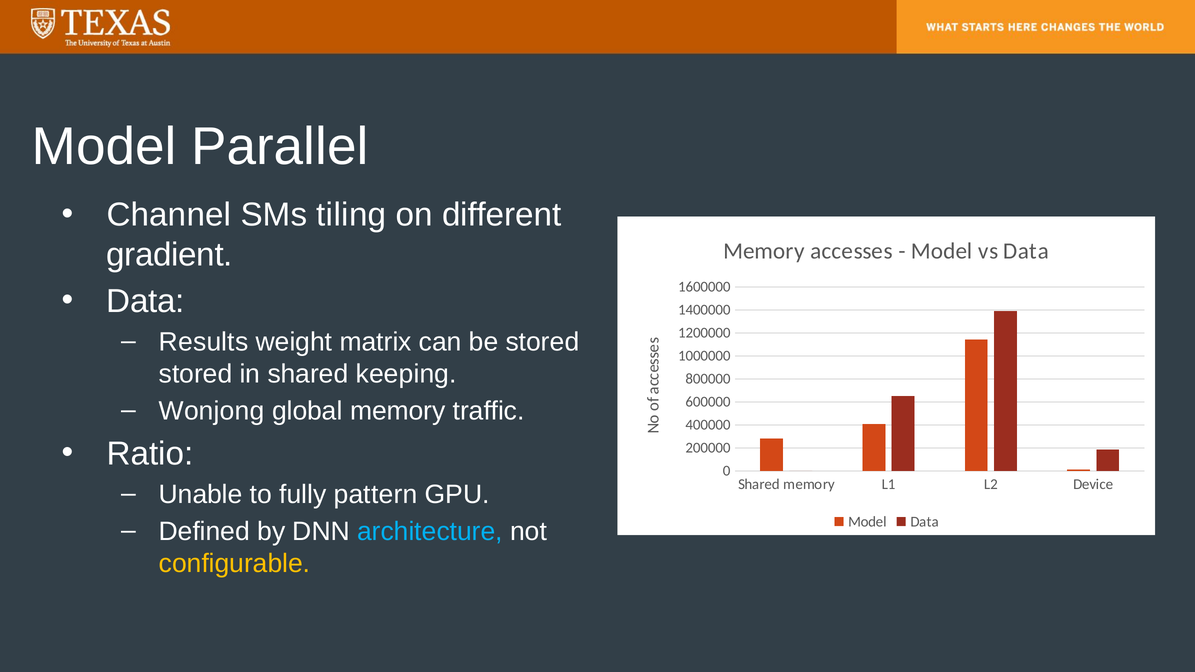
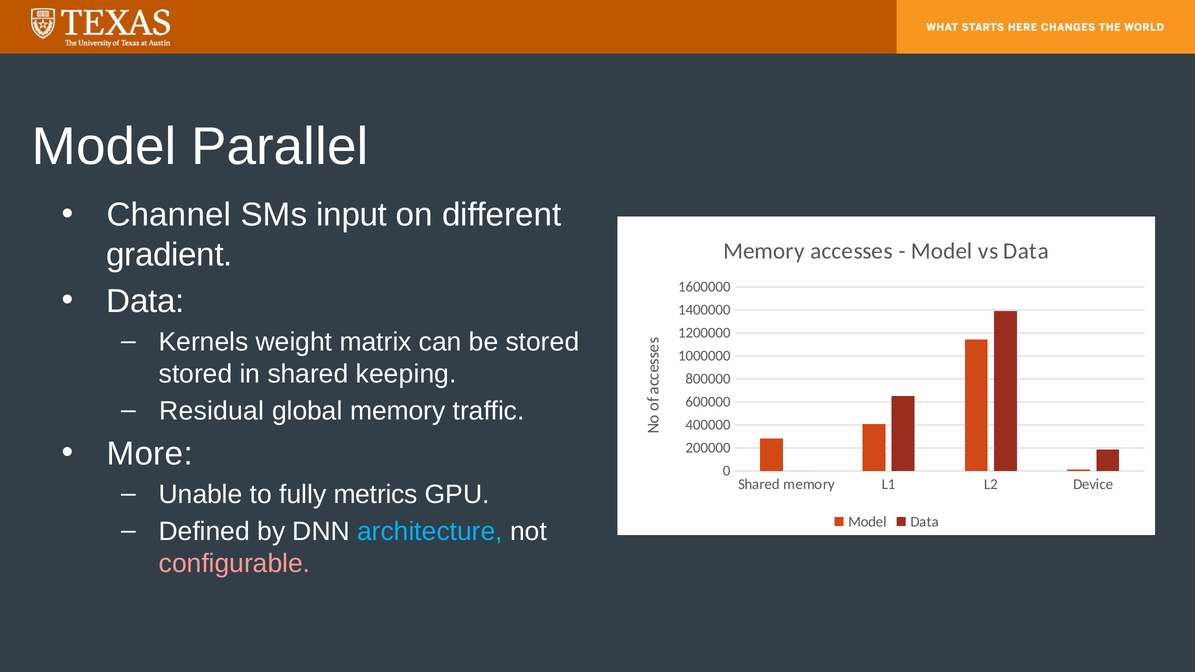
tiling: tiling -> input (352, 215)
Results: Results -> Kernels (204, 342)
Wonjong: Wonjong -> Residual (212, 411)
Ratio: Ratio -> More (150, 454)
pattern: pattern -> metrics (376, 495)
configurable colour: yellow -> pink (235, 564)
